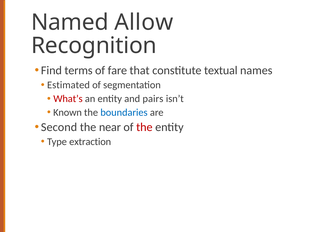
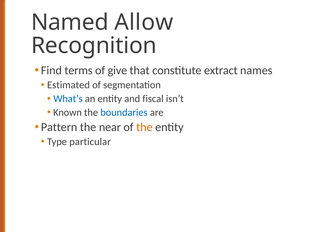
fare: fare -> give (117, 71)
textual: textual -> extract (221, 71)
What’s colour: red -> blue (68, 99)
pairs: pairs -> fiscal (153, 99)
Second: Second -> Pattern (59, 127)
the colour: red -> orange (144, 127)
extraction: extraction -> particular (90, 142)
